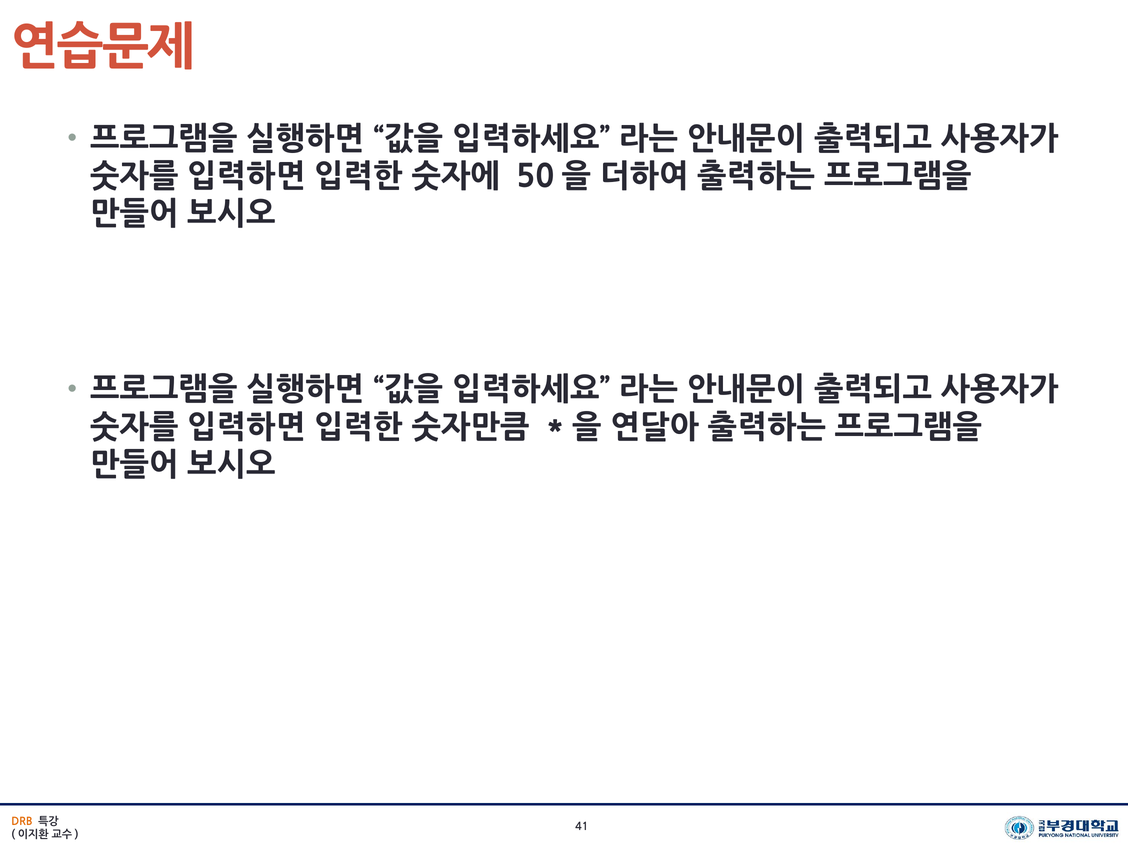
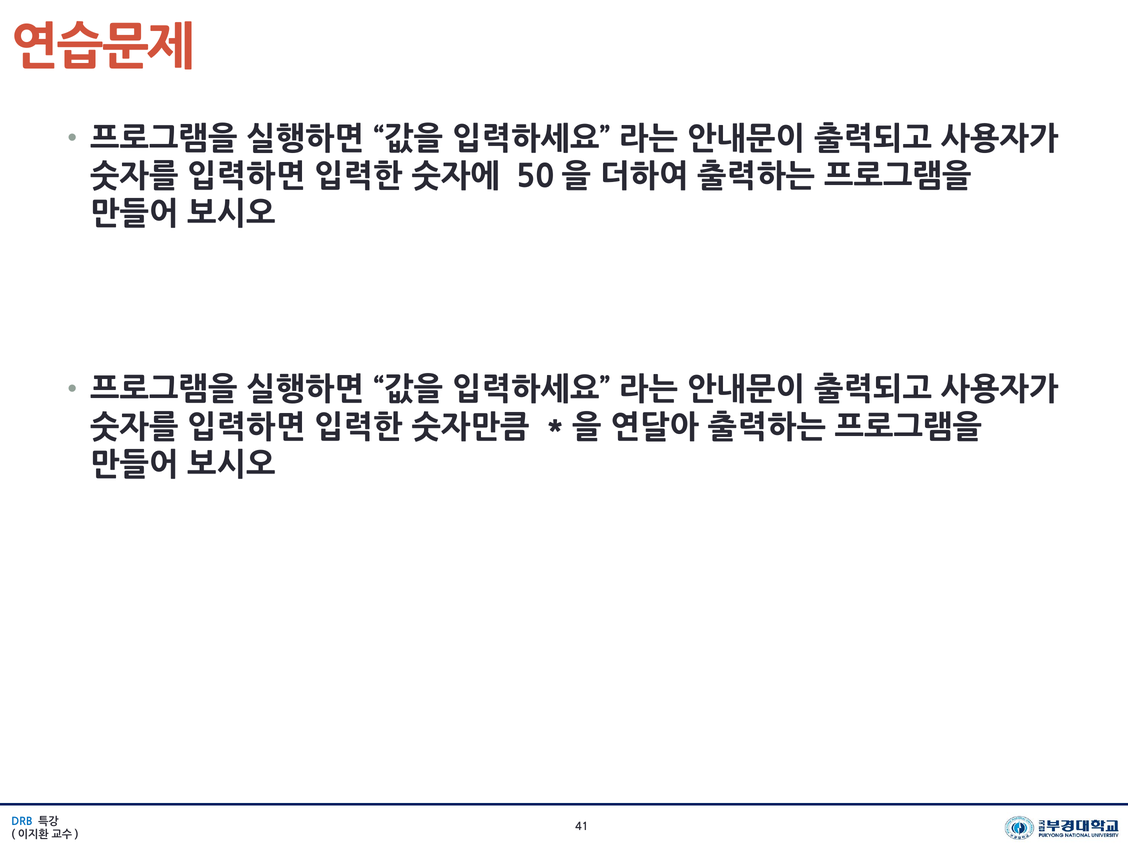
DRB colour: orange -> blue (22, 821)
